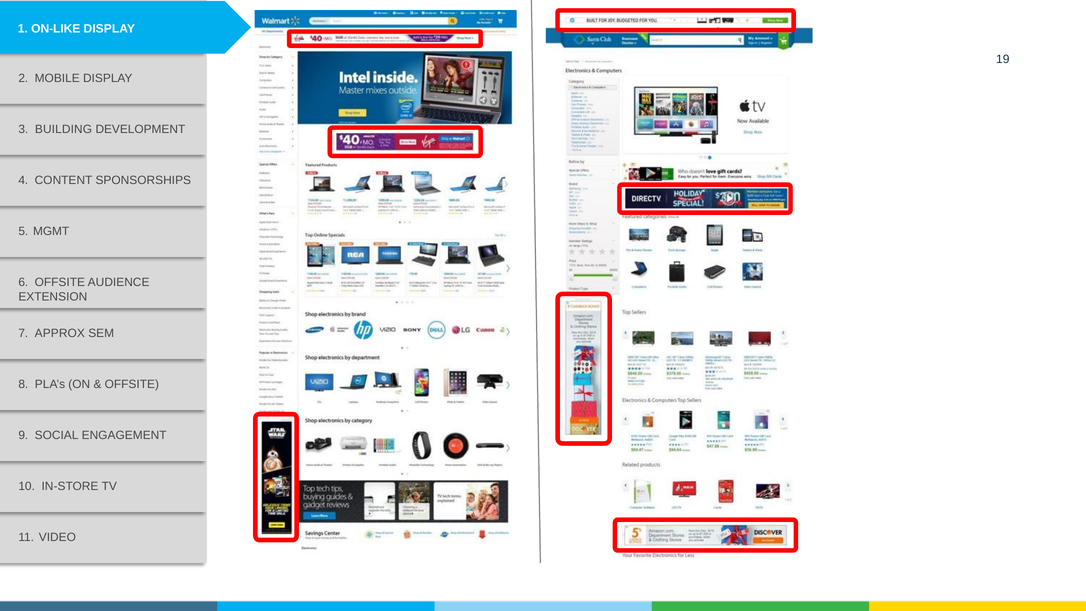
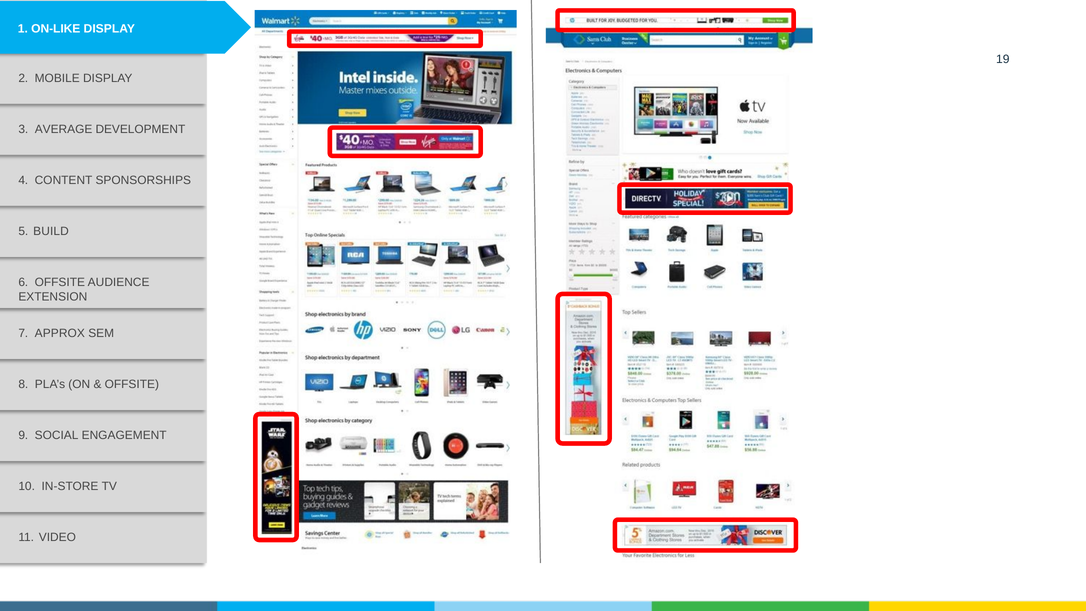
BUILDING: BUILDING -> AVERAGE (64, 129)
MGMT: MGMT -> BUILD (51, 231)
